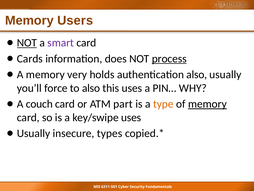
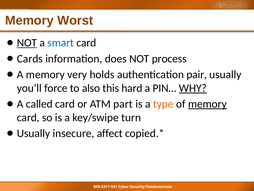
Users: Users -> Worst (75, 20)
smart colour: purple -> blue (61, 43)
process underline: present -> none (169, 59)
authentication also: also -> pair (197, 74)
this uses: uses -> hard (132, 88)
WHY underline: none -> present (193, 88)
couch: couch -> called (39, 104)
key/swipe uses: uses -> turn (131, 117)
types: types -> affect (110, 133)
